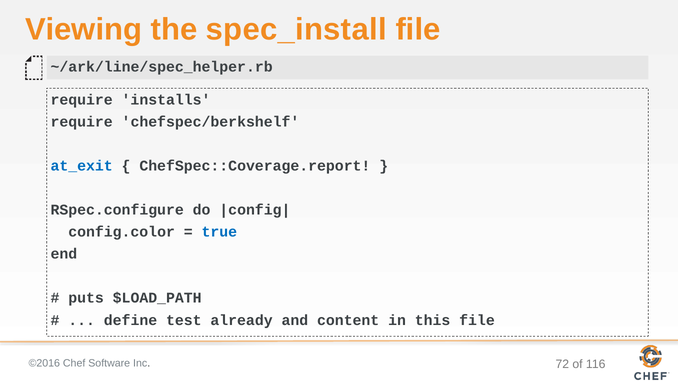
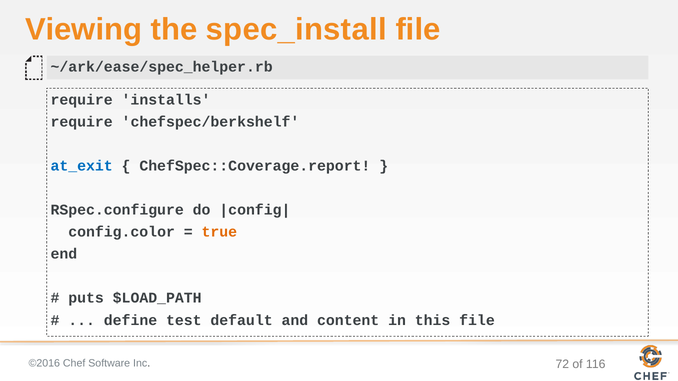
~/ark/line/spec_helper.rb: ~/ark/line/spec_helper.rb -> ~/ark/ease/spec_helper.rb (162, 67)
true colour: blue -> orange (219, 232)
already: already -> default (242, 320)
